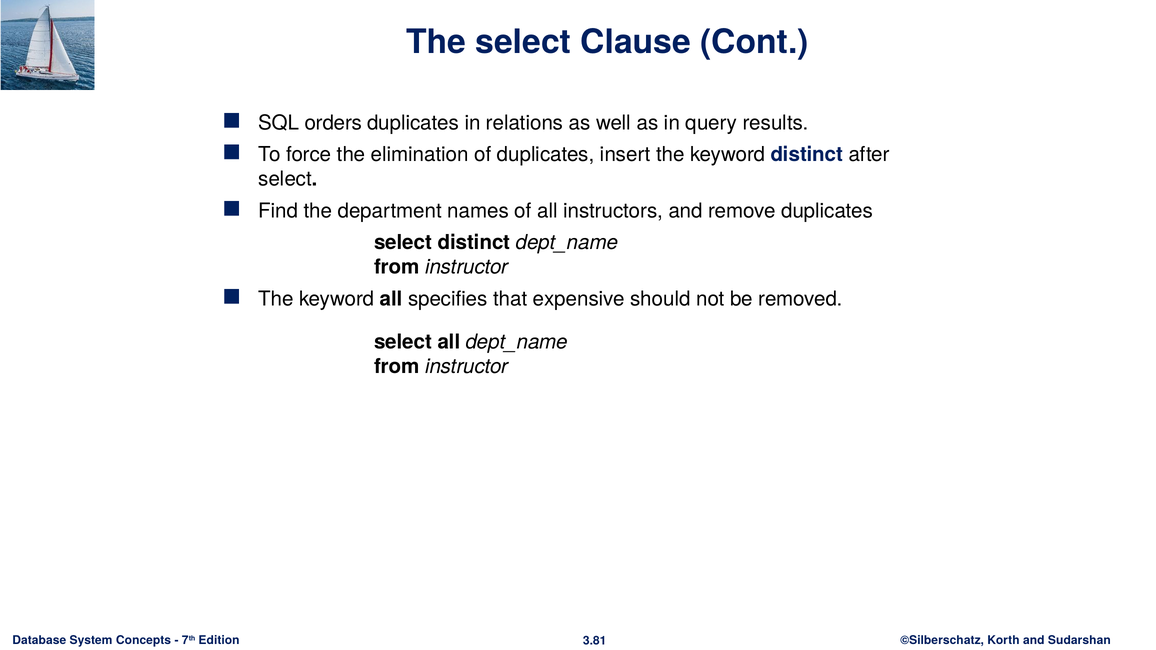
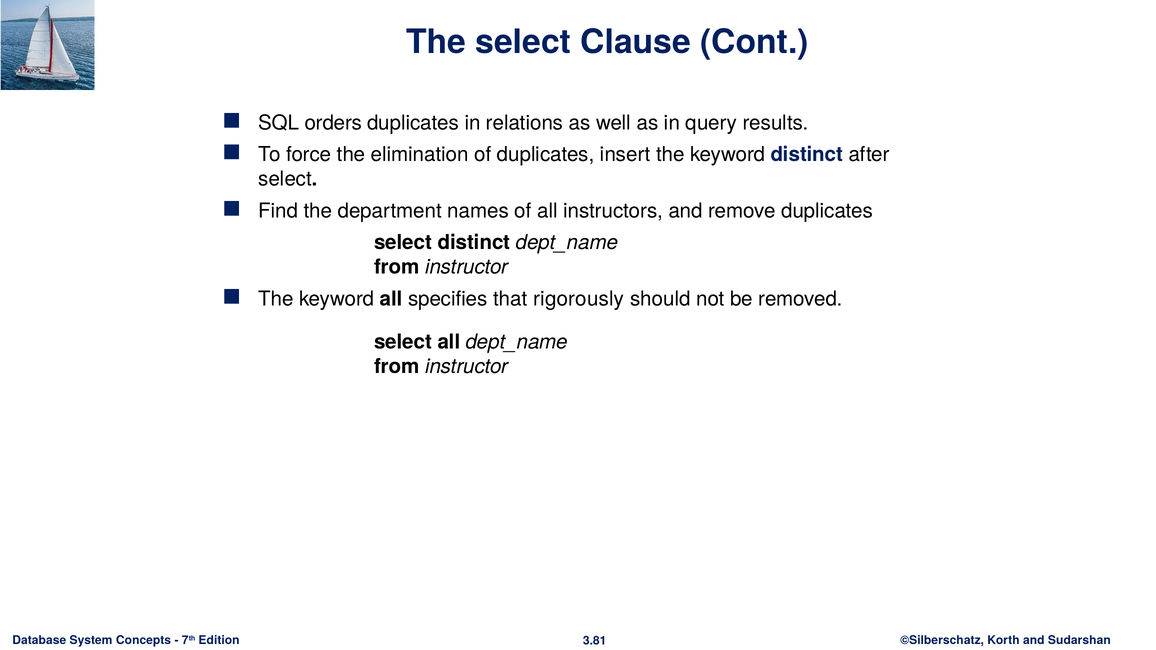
expensive: expensive -> rigorously (579, 299)
